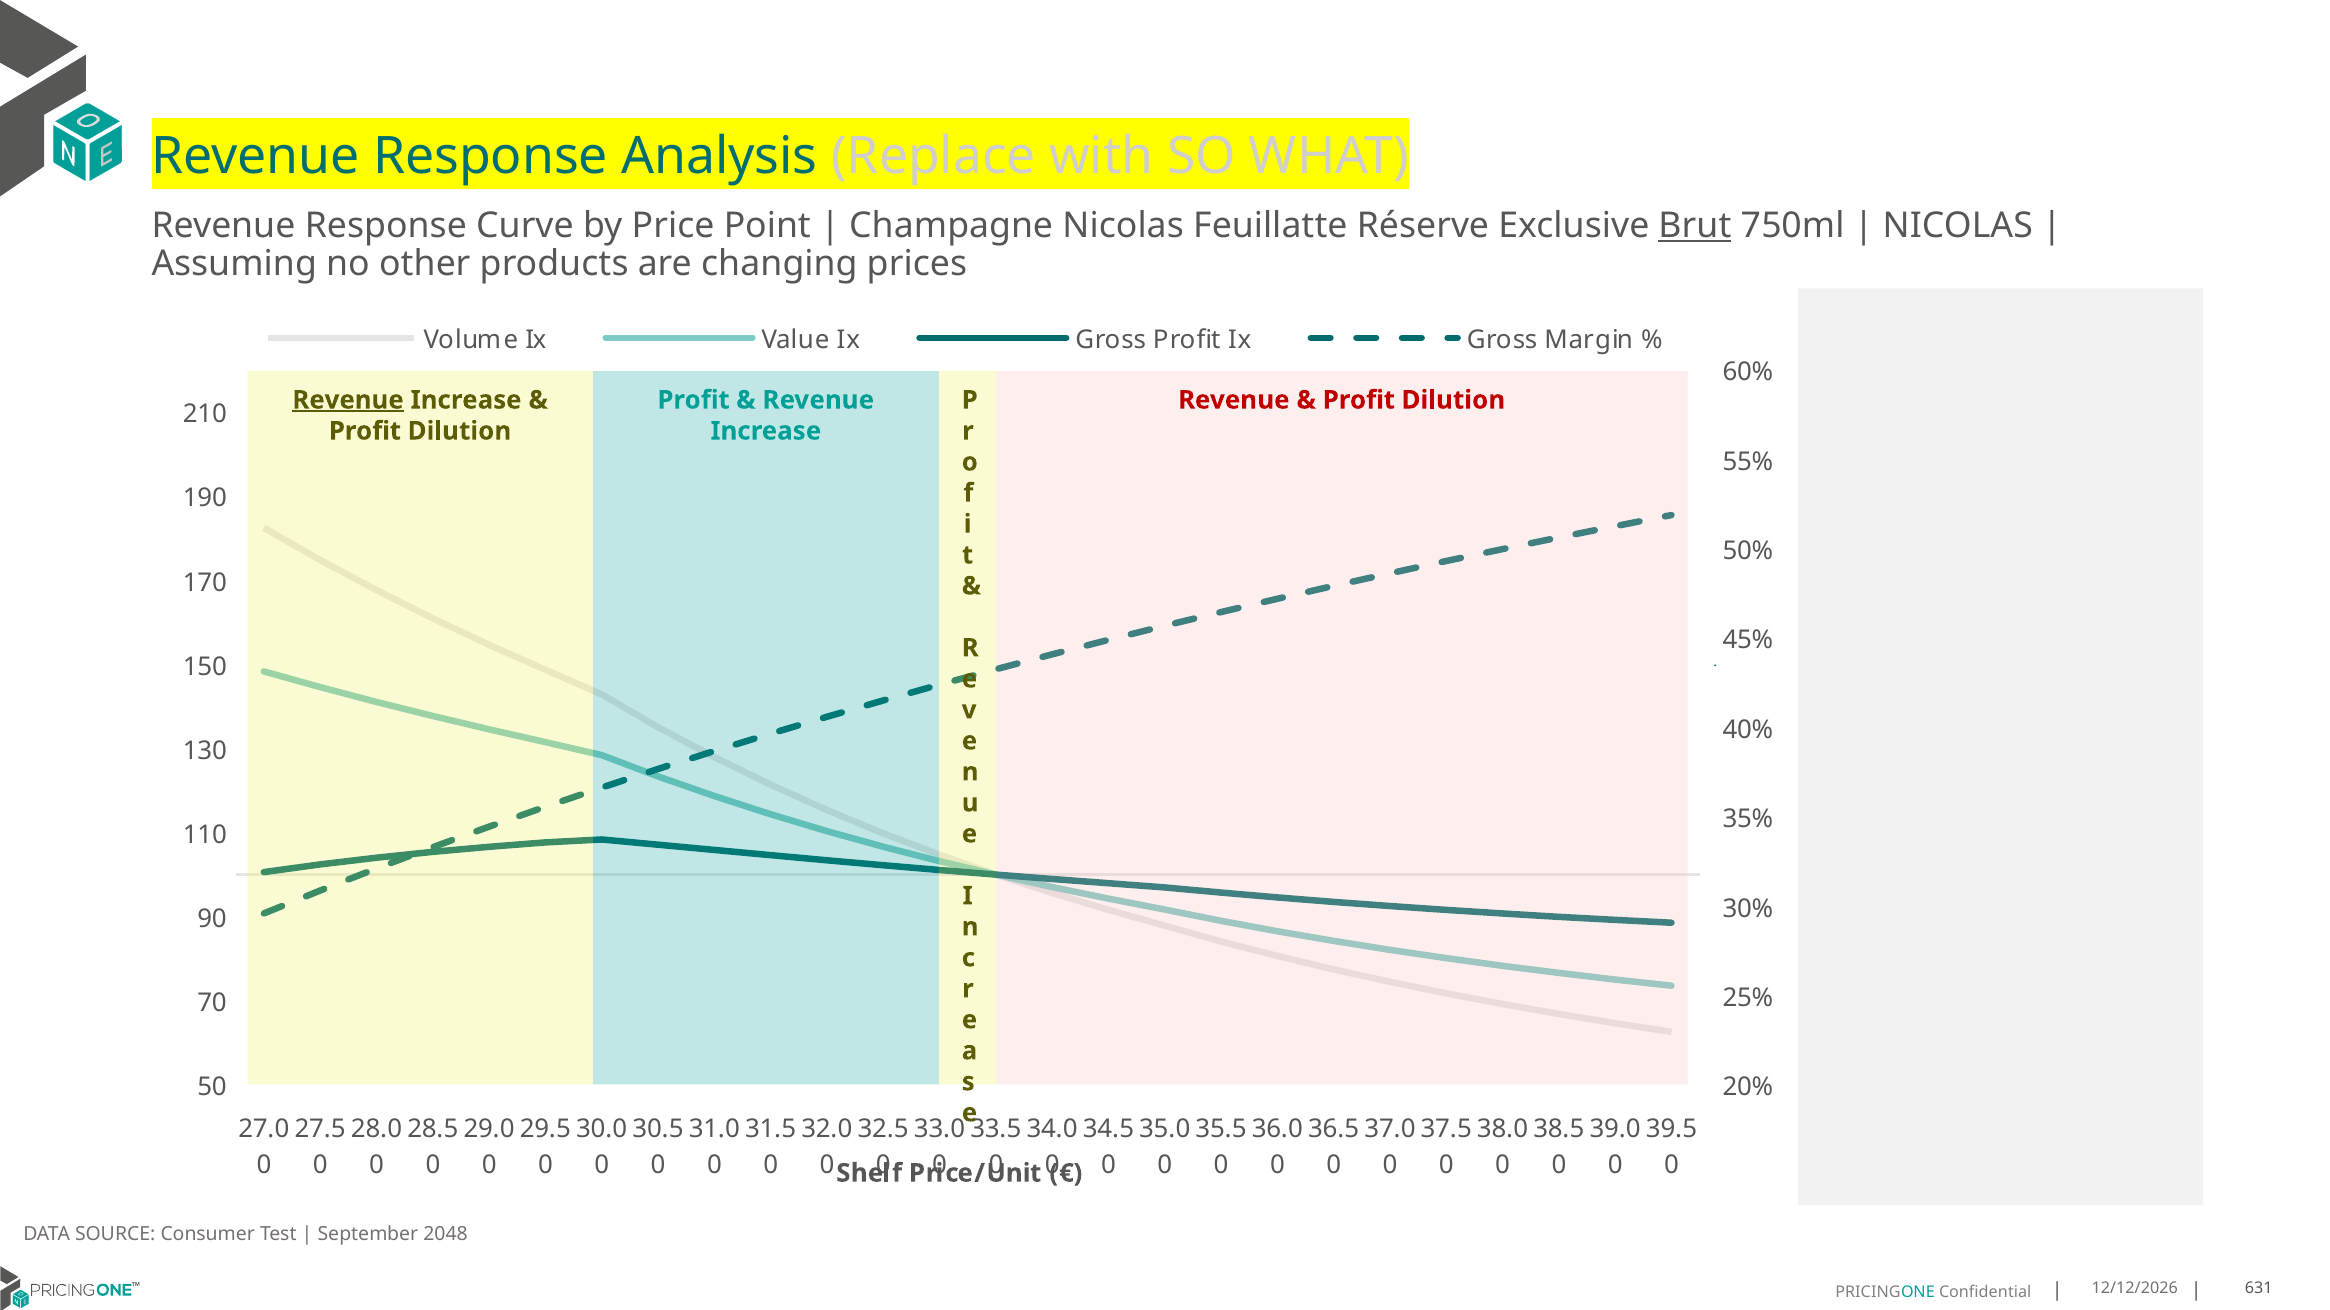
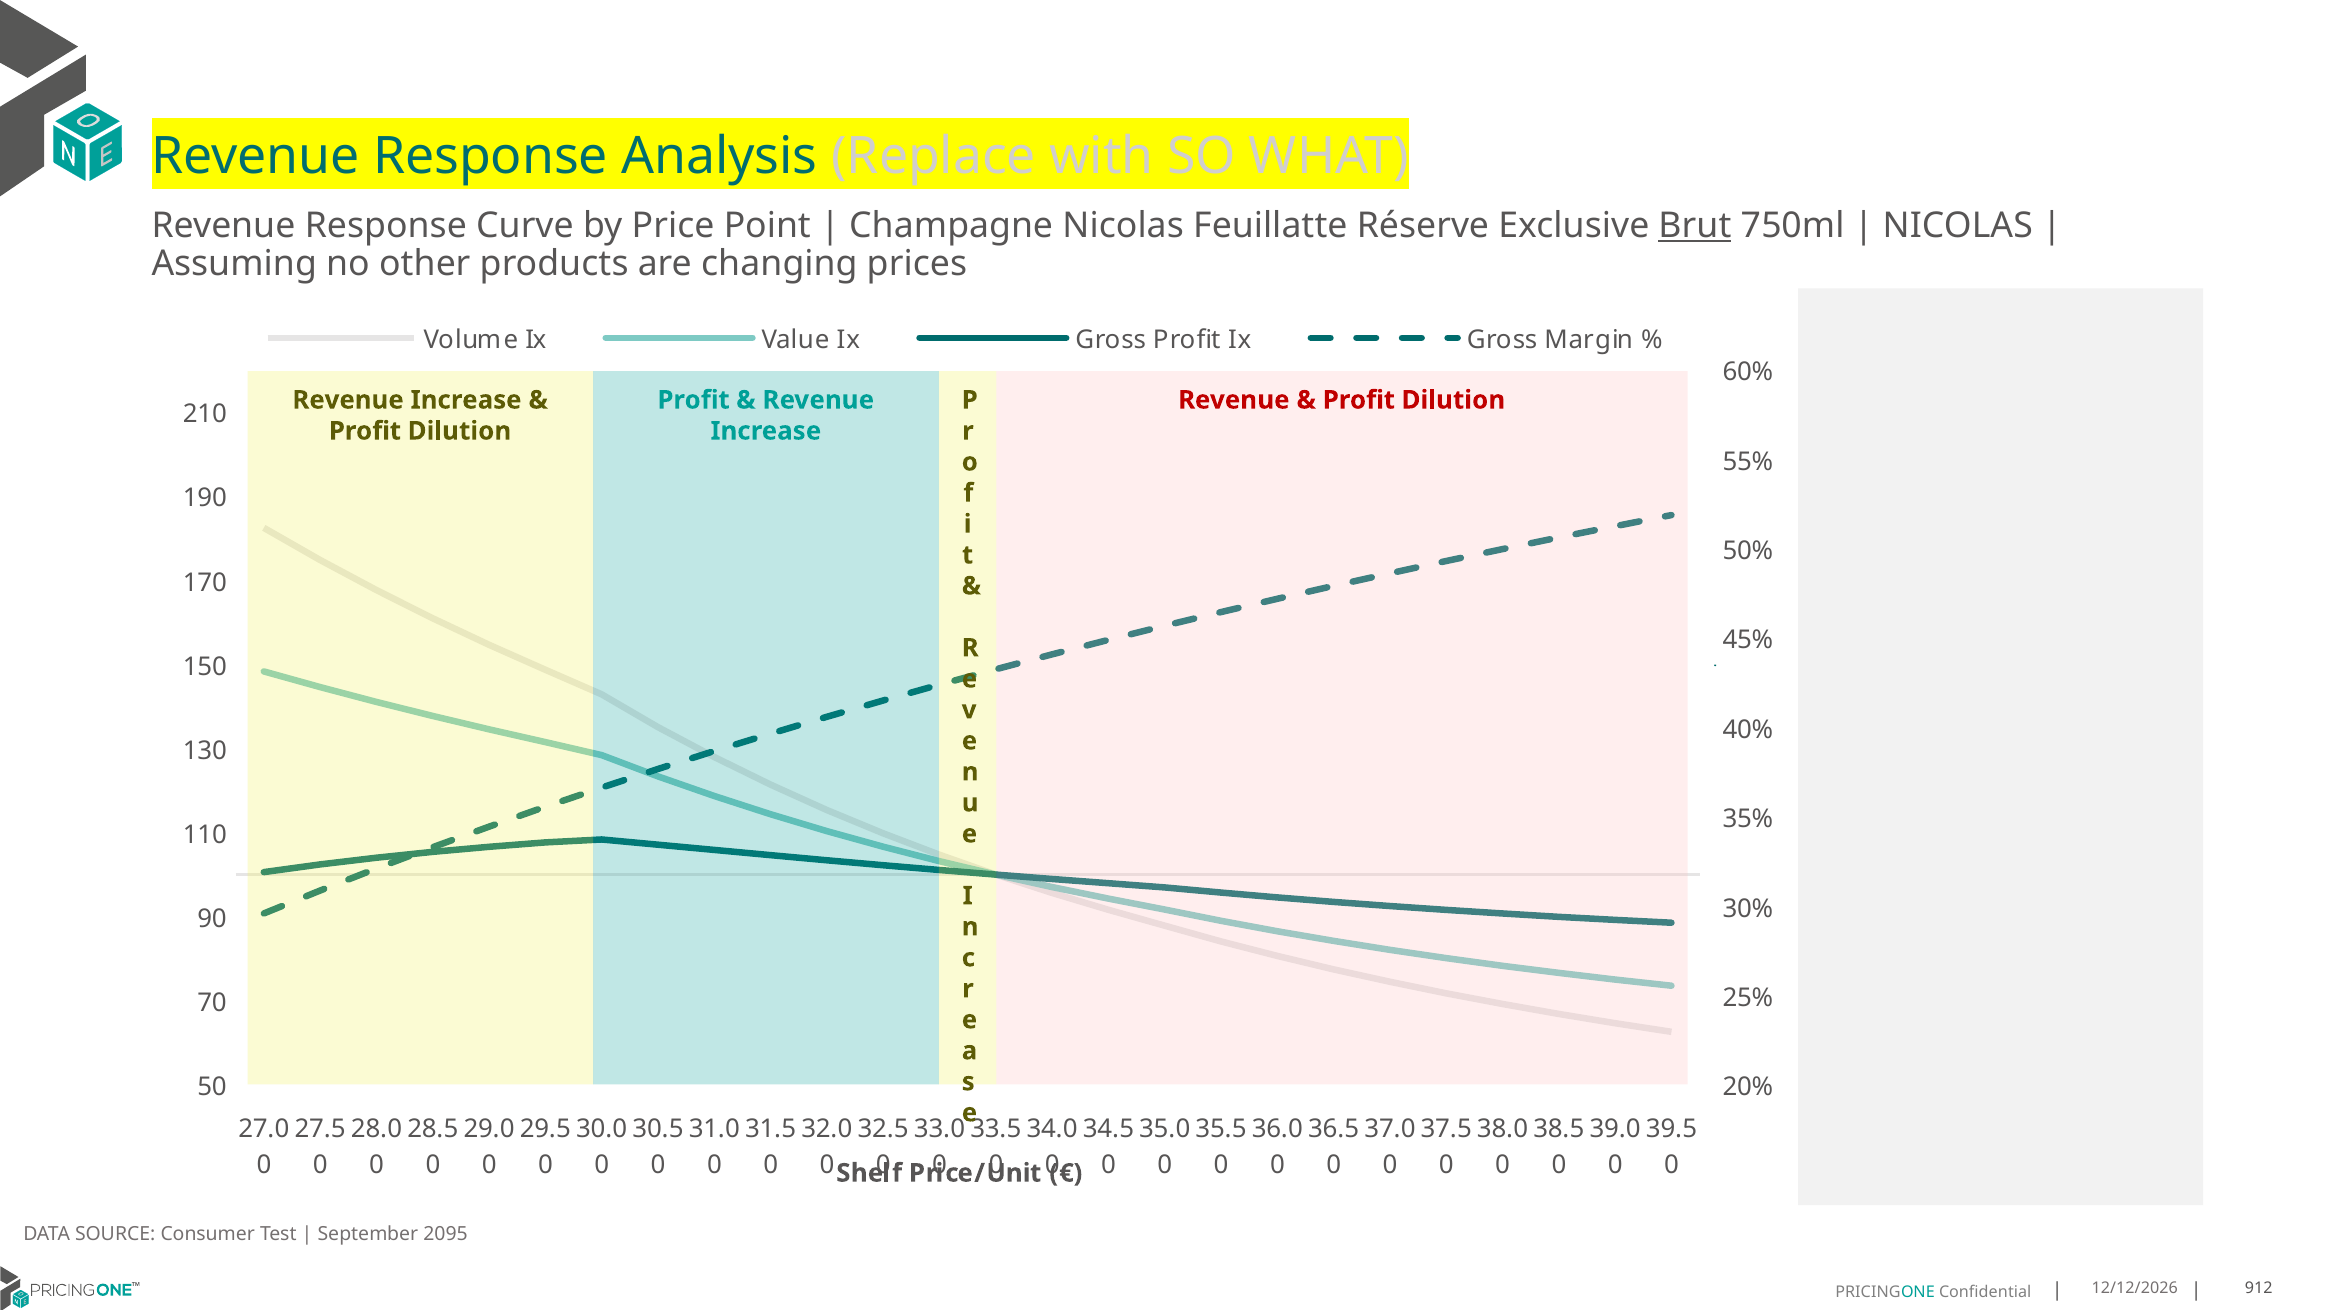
Revenue underline: present -> none (348, 400)
2048: 2048 -> 2095 (446, 1234)
631: 631 -> 912 (2259, 1289)
